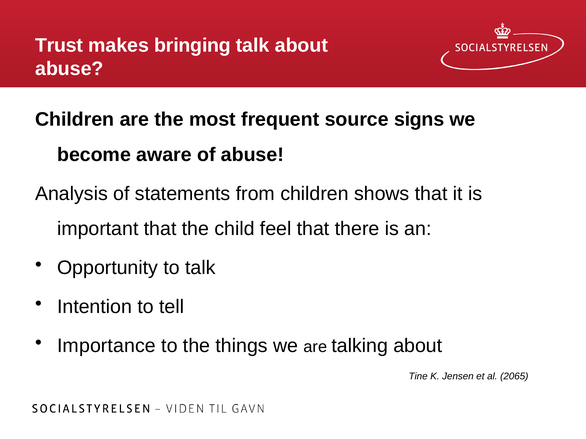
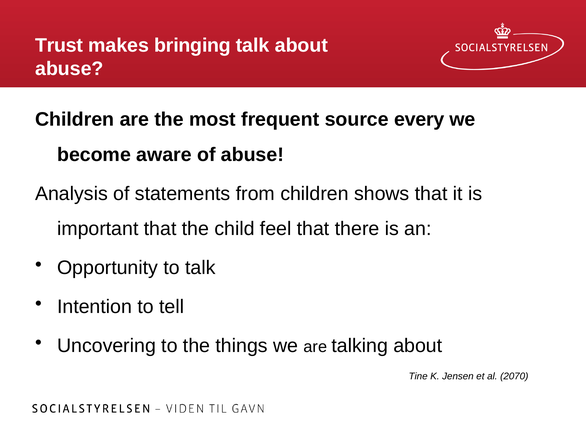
signs: signs -> every (419, 120)
Importance: Importance -> Uncovering (107, 346)
2065: 2065 -> 2070 (514, 377)
